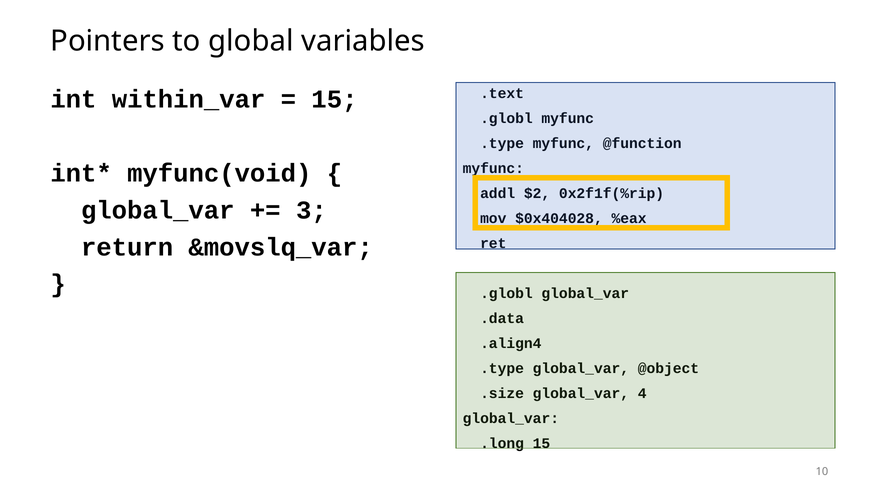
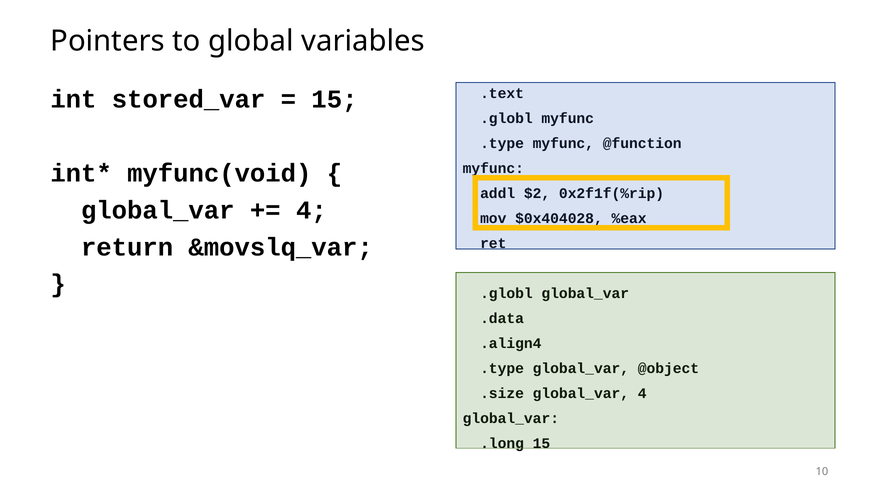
within_var: within_var -> stored_var (189, 99)
3: 3 -> 4 (311, 210)
